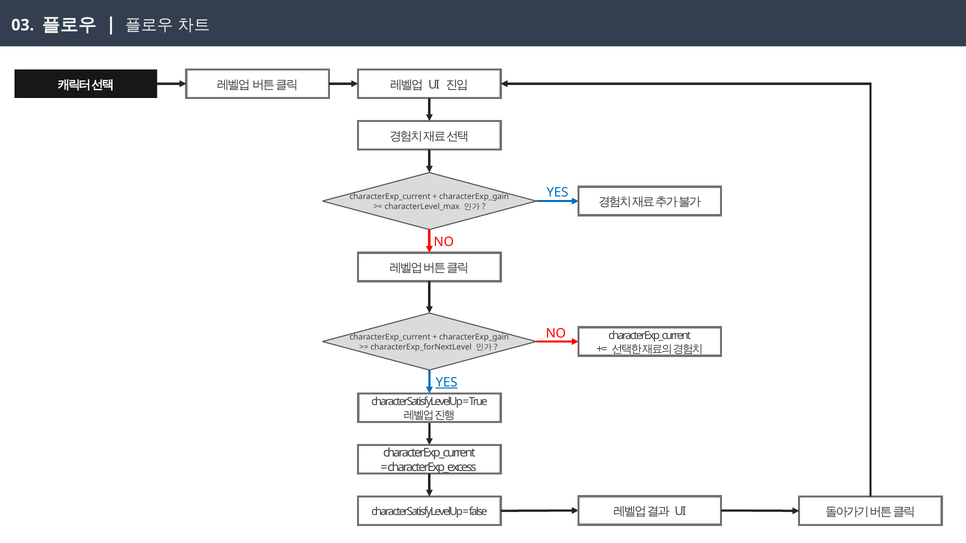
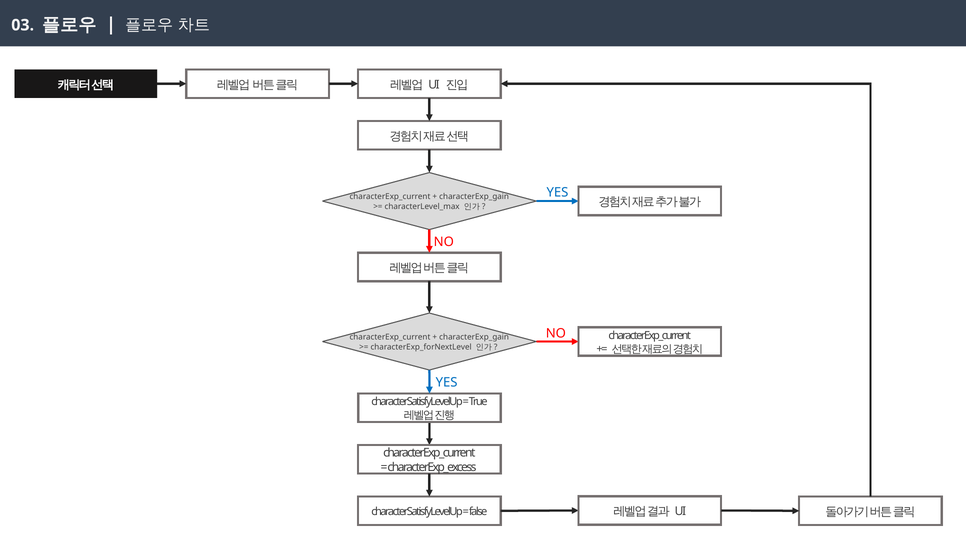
YES underline: present -> none (447, 383)
